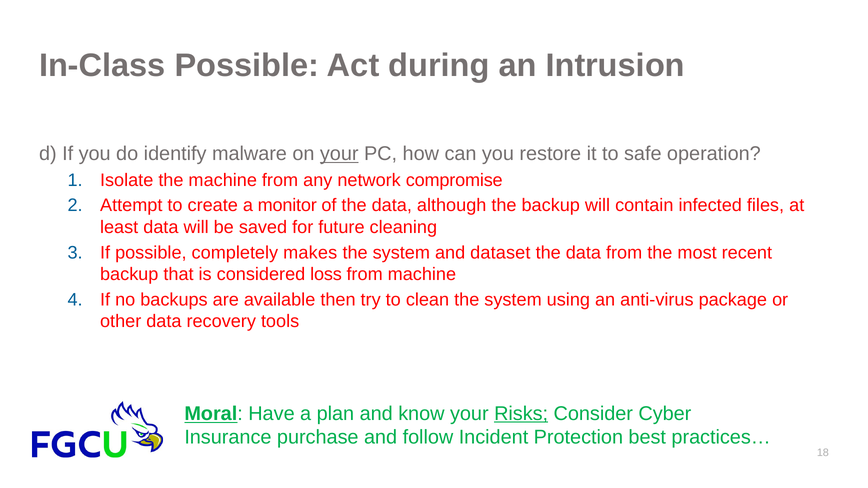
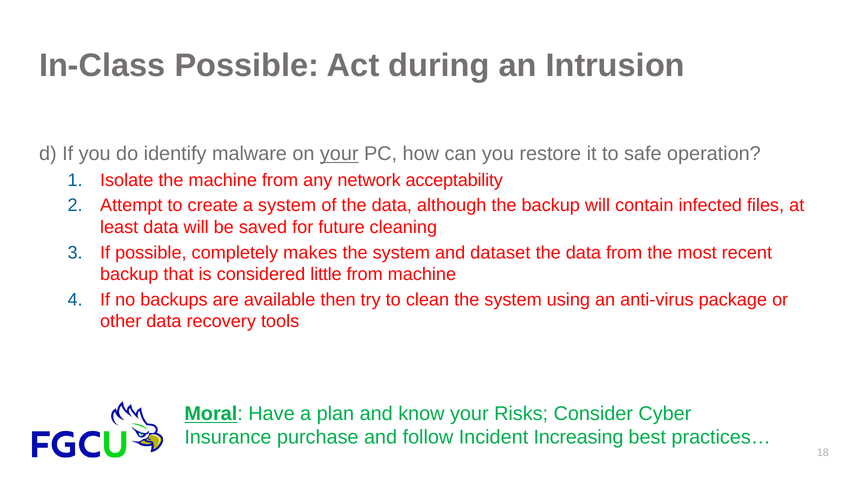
compromise: compromise -> acceptability (454, 180)
a monitor: monitor -> system (287, 206)
loss: loss -> little (326, 274)
Risks underline: present -> none (521, 414)
Protection: Protection -> Increasing (578, 438)
